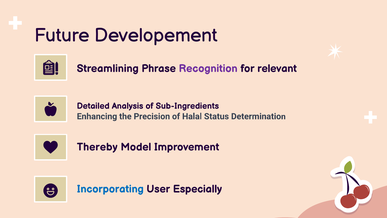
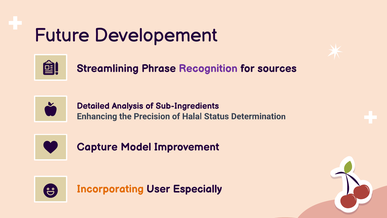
relevant: relevant -> sources (277, 68)
Thereby: Thereby -> Capture (97, 147)
Incorporating colour: blue -> orange (110, 189)
